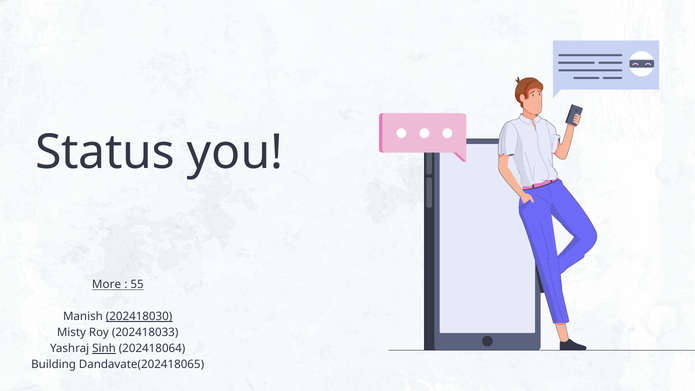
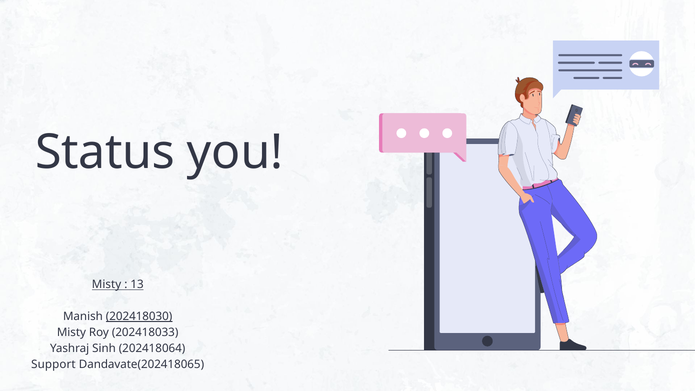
More: More -> Misty (107, 284)
55: 55 -> 13 (137, 284)
Sinh underline: present -> none (104, 348)
Building: Building -> Support (53, 364)
